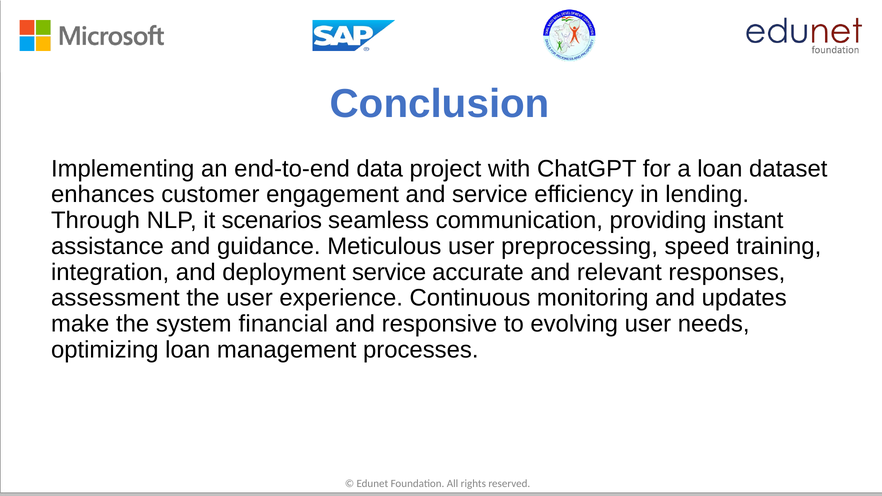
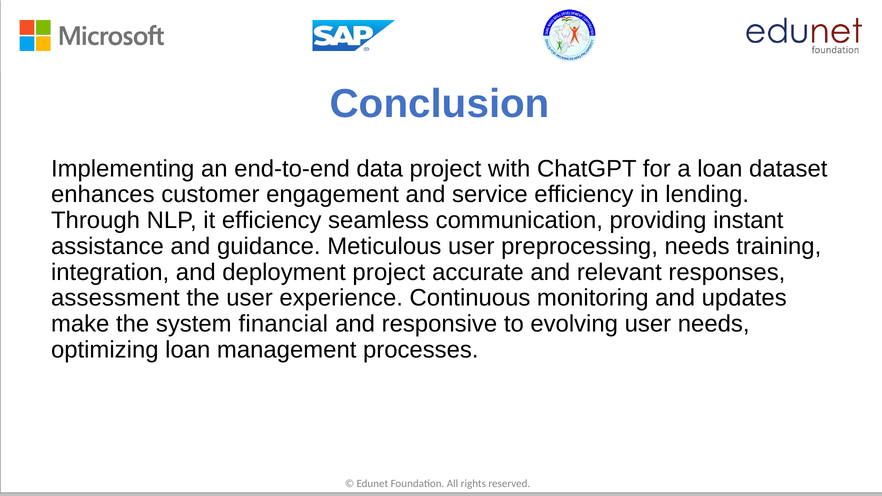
it scenarios: scenarios -> efficiency (272, 220)
preprocessing speed: speed -> needs (697, 246)
deployment service: service -> project (389, 272)
